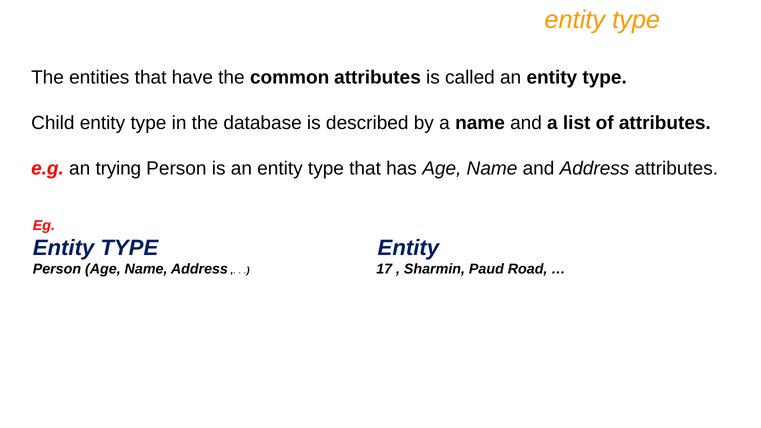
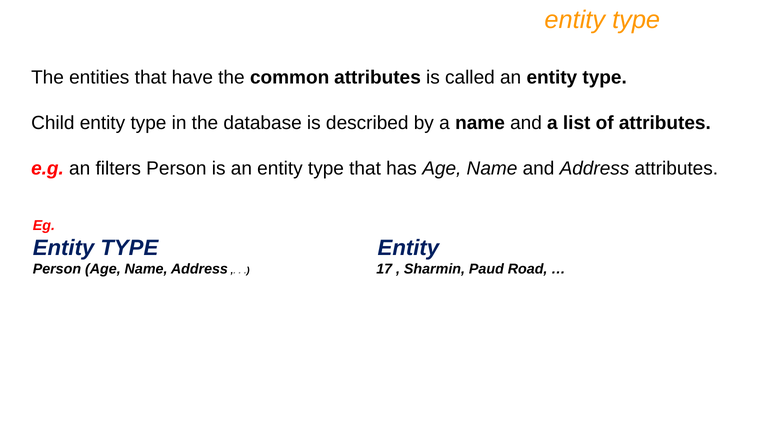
trying: trying -> filters (118, 169)
